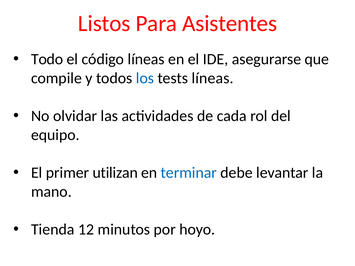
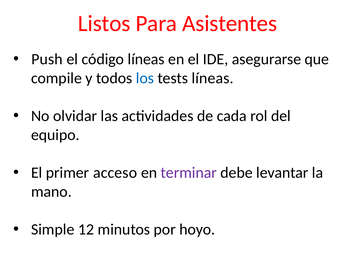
Todo: Todo -> Push (47, 59)
utilizan: utilizan -> acceso (115, 173)
terminar colour: blue -> purple (189, 173)
Tienda: Tienda -> Simple (53, 230)
